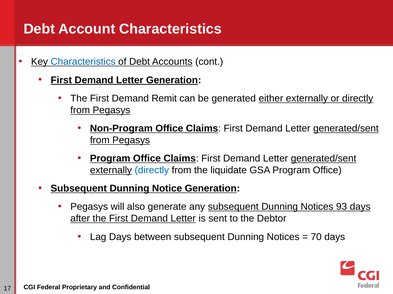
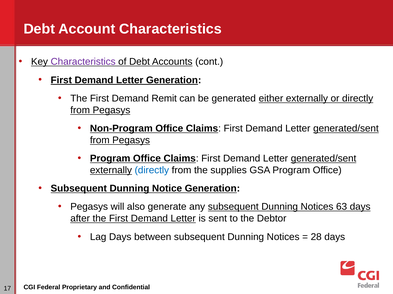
Characteristics colour: blue -> purple (83, 62)
liquidate: liquidate -> supplies (229, 171)
93: 93 -> 63 (342, 207)
70: 70 -> 28 (316, 237)
